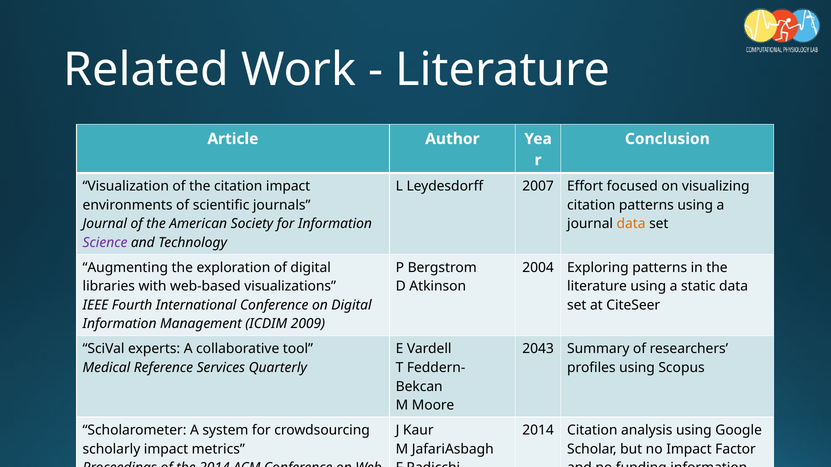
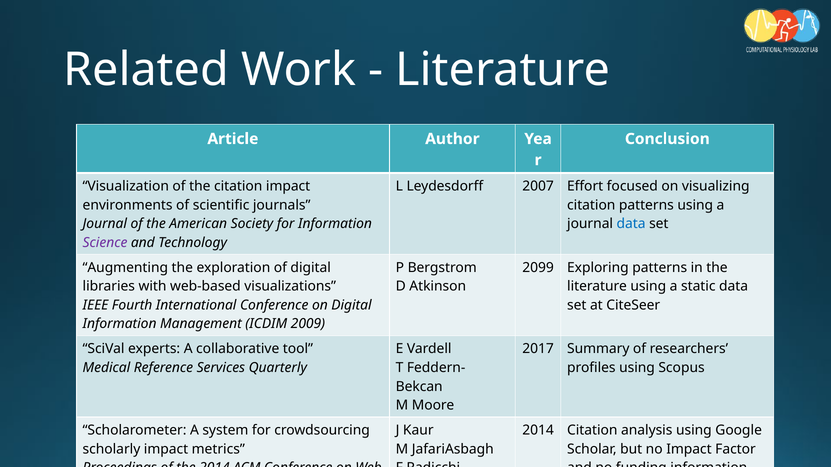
data colour: orange -> blue (631, 224)
2004: 2004 -> 2099 (538, 268)
2043: 2043 -> 2017 (538, 349)
